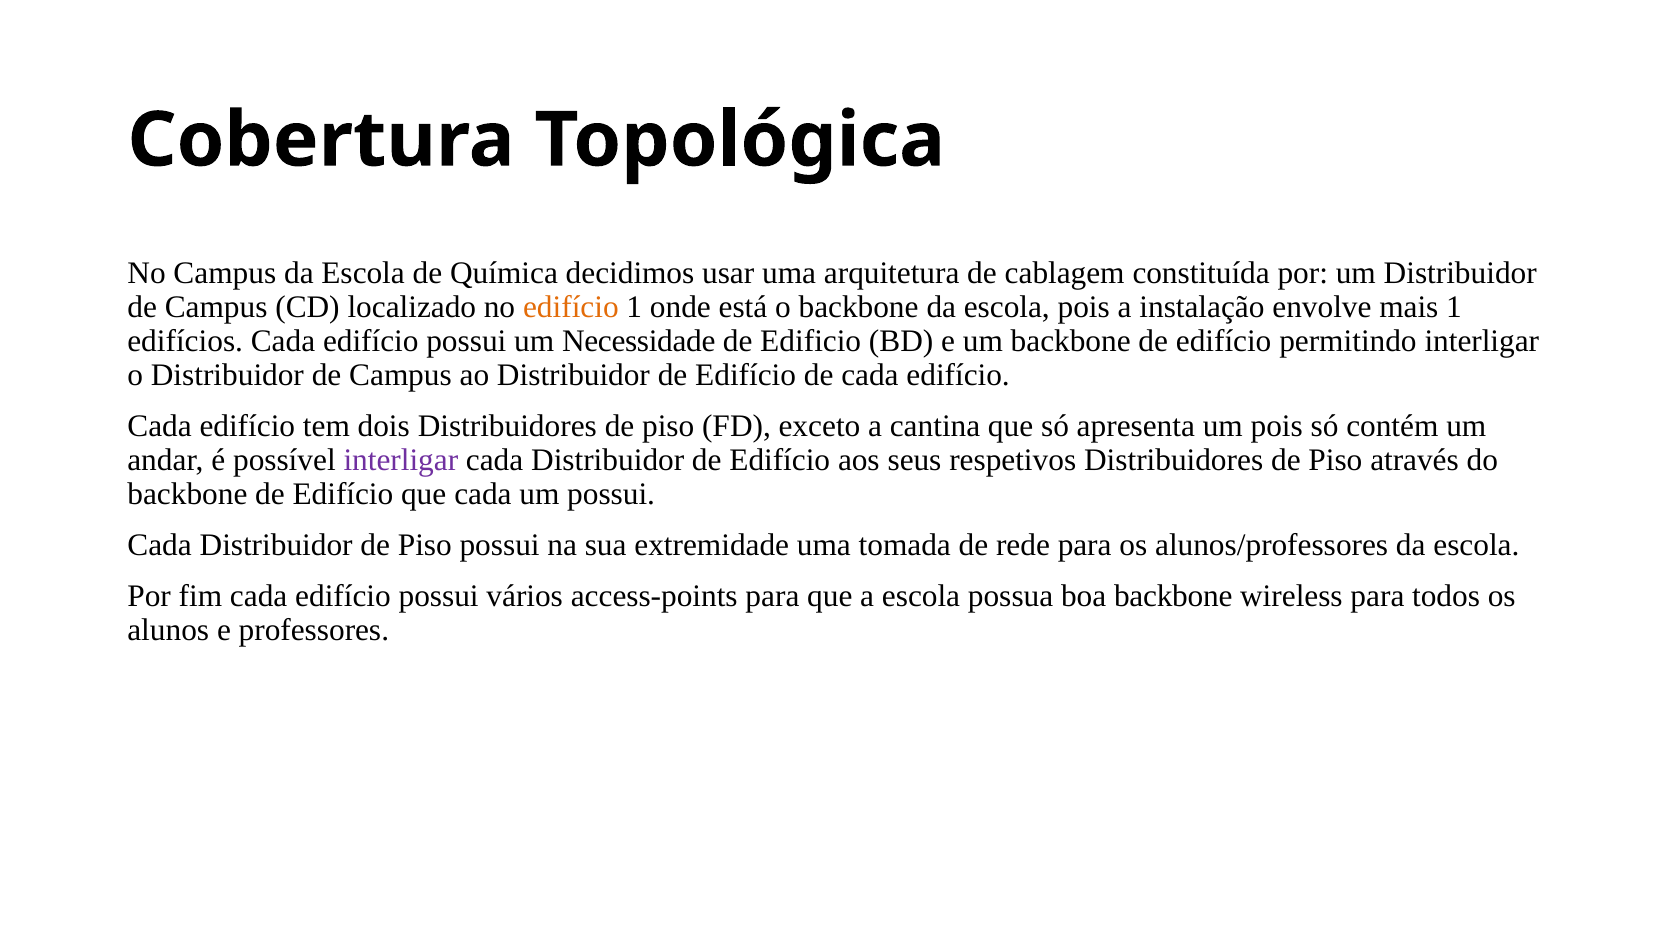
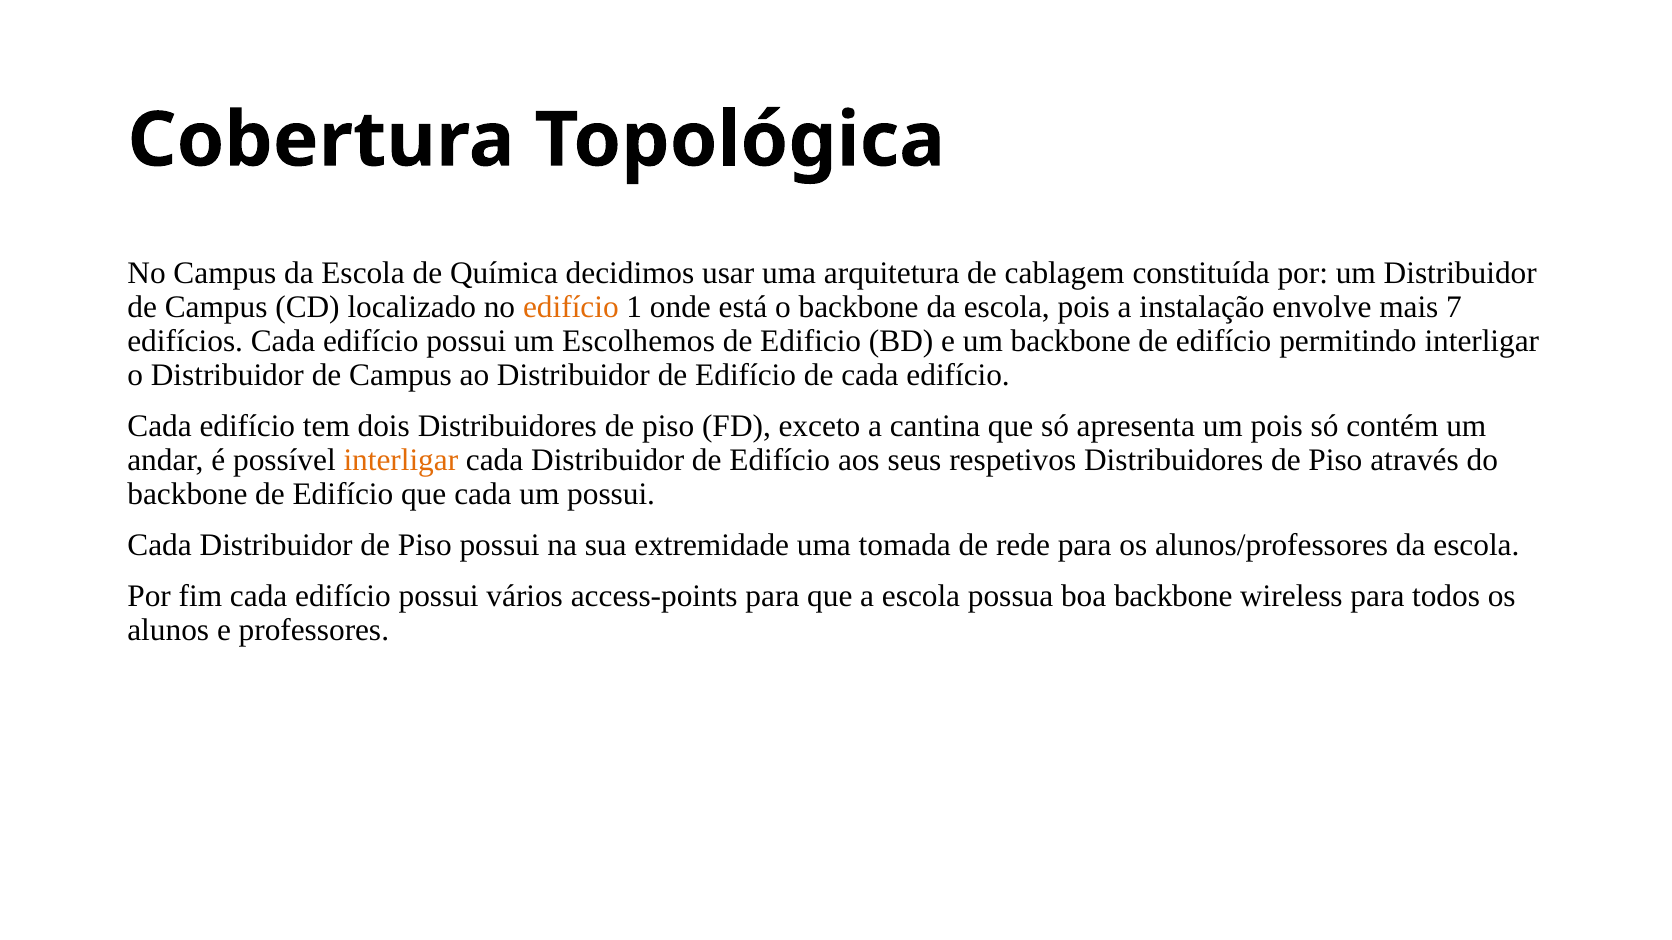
mais 1: 1 -> 7 (1454, 307)
Necessidade: Necessidade -> Escolhemos (638, 341)
interligar colour: purple -> orange (401, 460)
